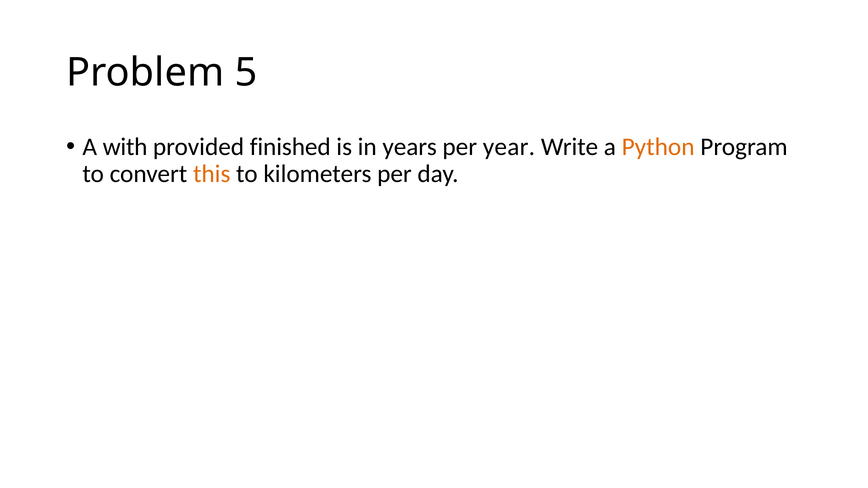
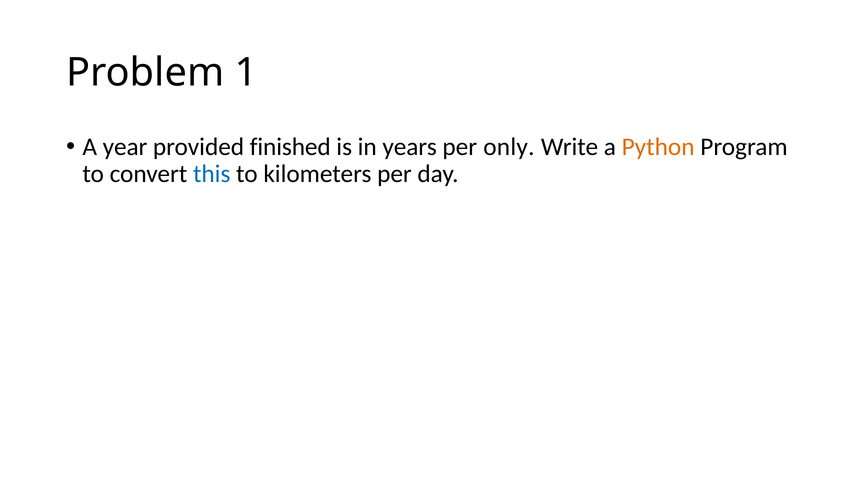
5: 5 -> 1 (246, 73)
with: with -> year (125, 147)
year: year -> only (509, 147)
this colour: orange -> blue (212, 174)
